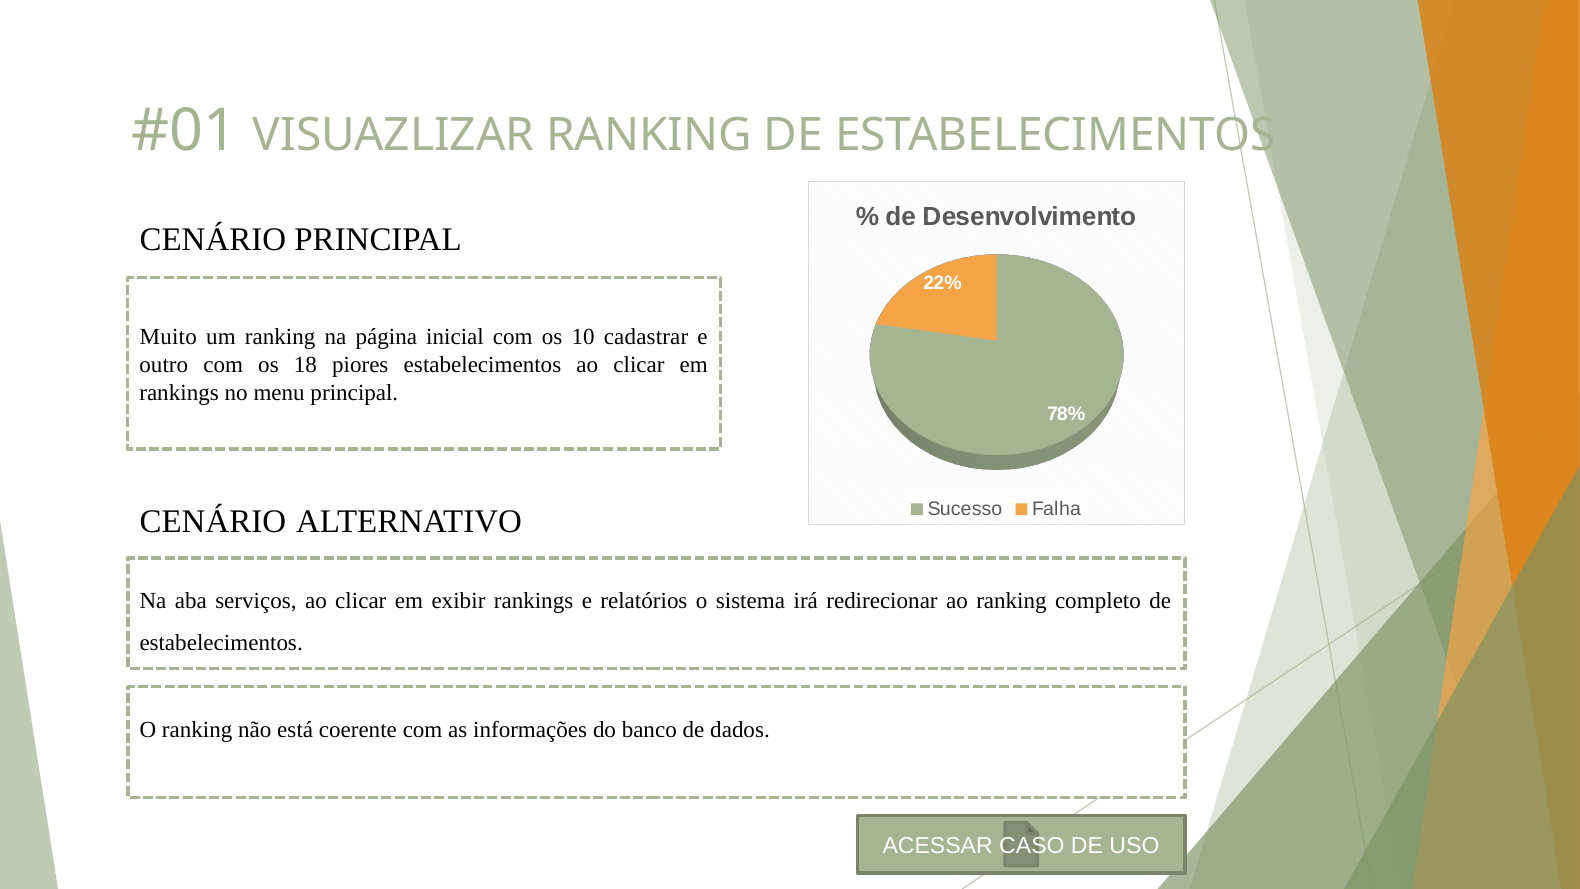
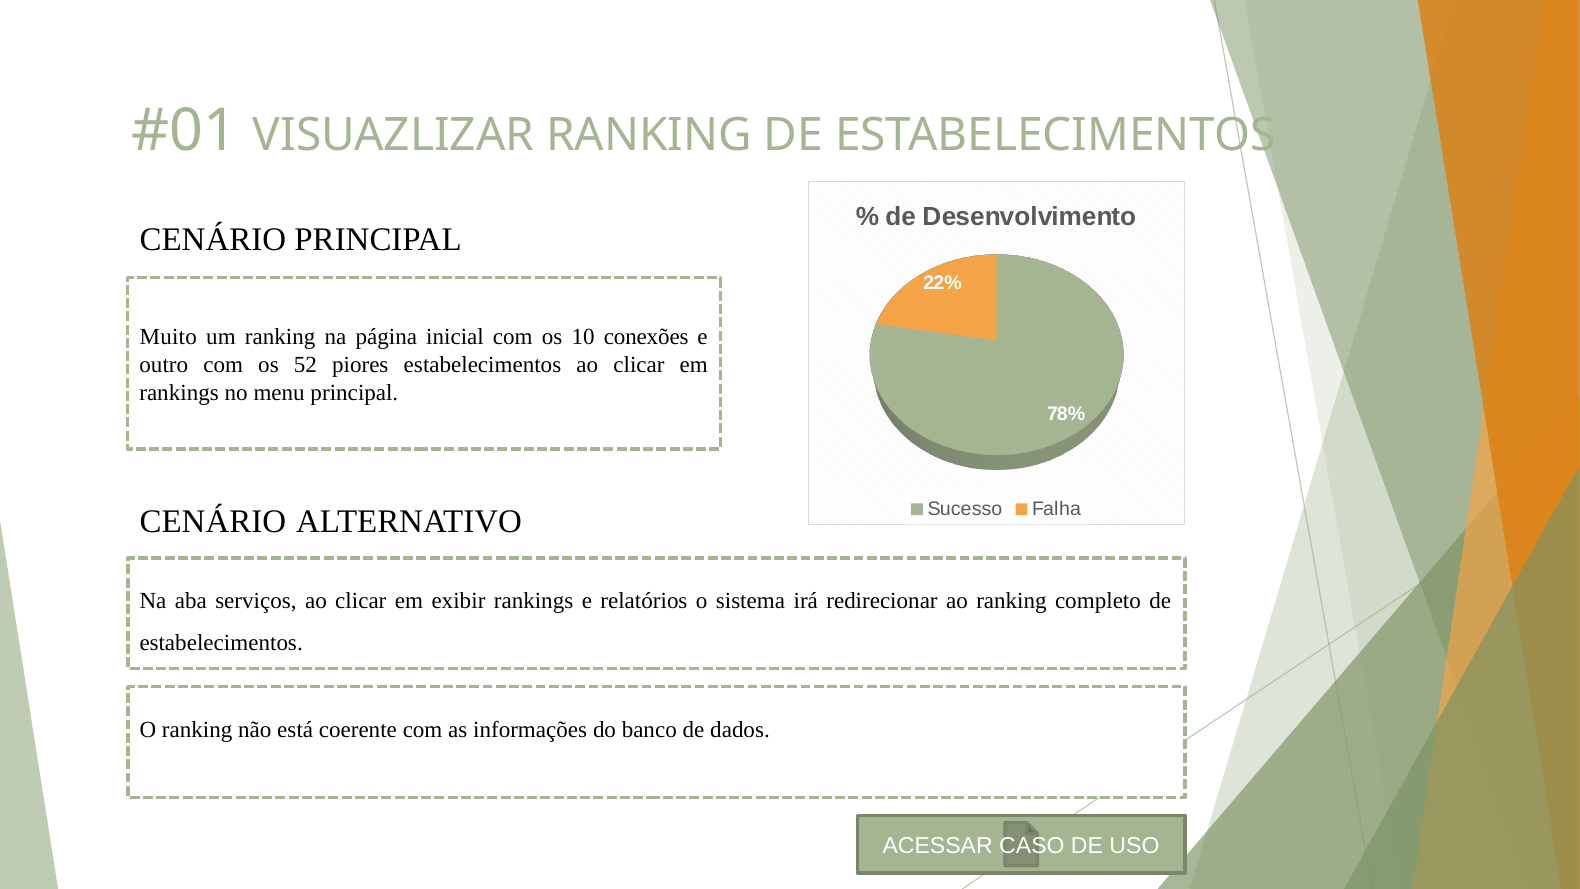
cadastrar: cadastrar -> conexões (646, 337)
18: 18 -> 52 (305, 365)
